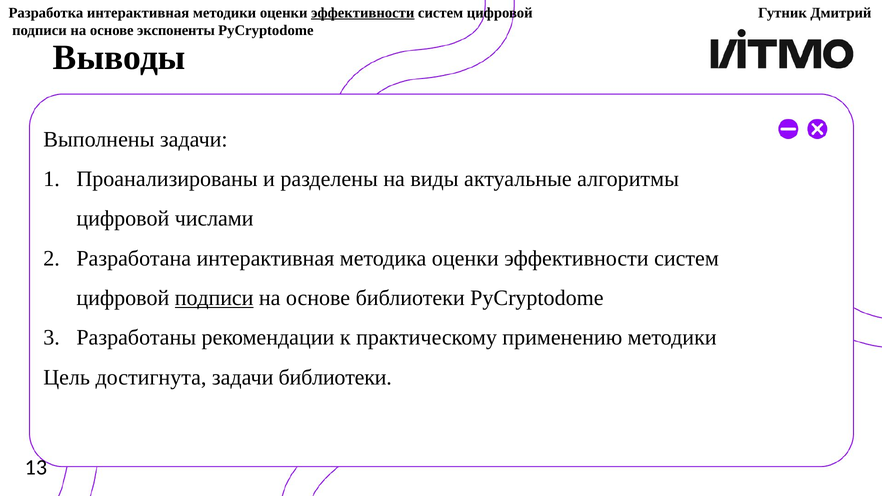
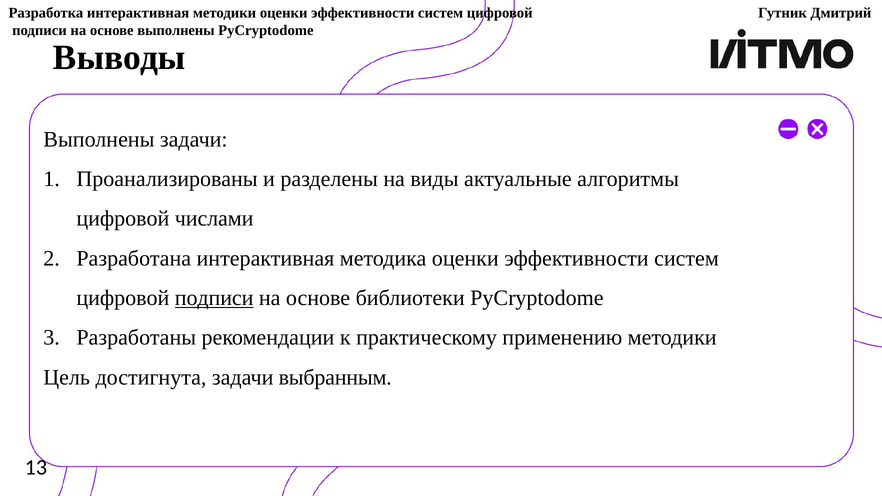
эффективности underline: present -> none (363, 13)
основе экспоненты: экспоненты -> выполнены (176, 30)
задачи библиотеки: библиотеки -> выбранным (335, 377)
